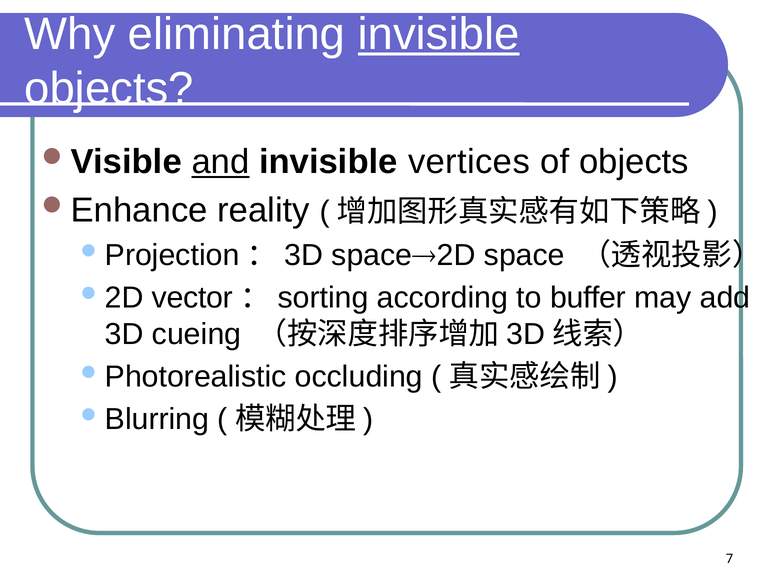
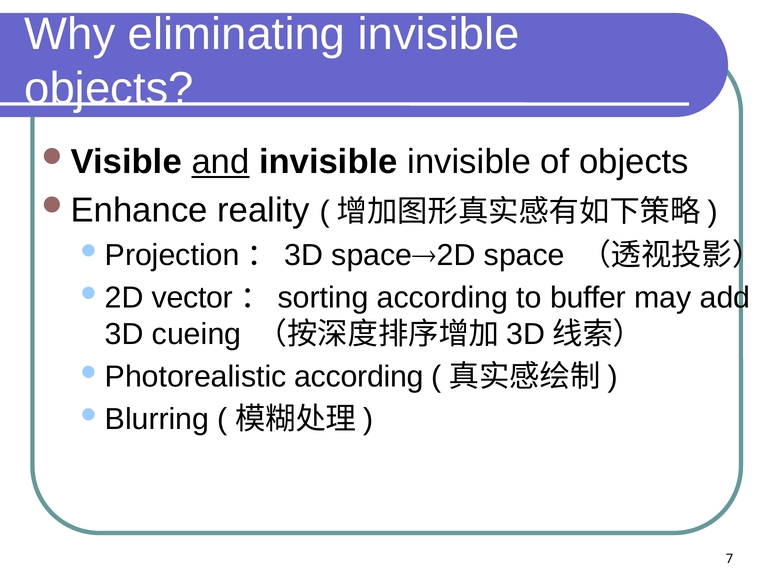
invisible underline: present -> none (439, 34)
invisible vertices: vertices -> invisible (469, 162)
Photorealistic occluding: occluding -> according (359, 377)
